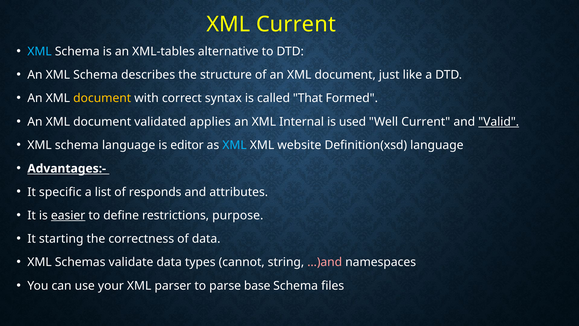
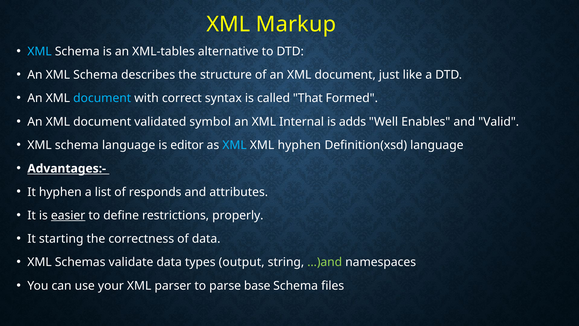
XML Current: Current -> Markup (296, 24)
document colour: yellow -> light blue (102, 98)
applies: applies -> symbol (210, 122)
used: used -> adds (353, 122)
Well Current: Current -> Enables (426, 122)
Valid underline: present -> none (499, 122)
XML website: website -> hyphen (299, 145)
It specific: specific -> hyphen (60, 192)
purpose: purpose -> properly (238, 215)
cannot: cannot -> output (242, 262)
…)and colour: pink -> light green (325, 262)
